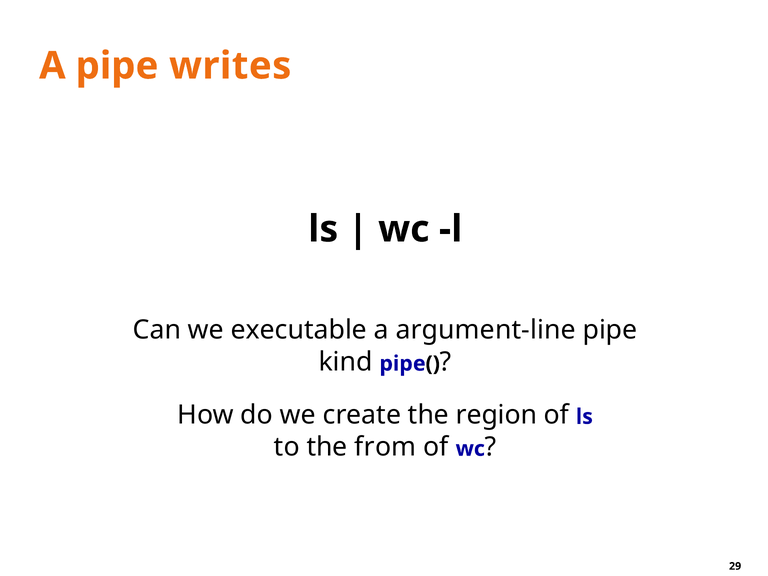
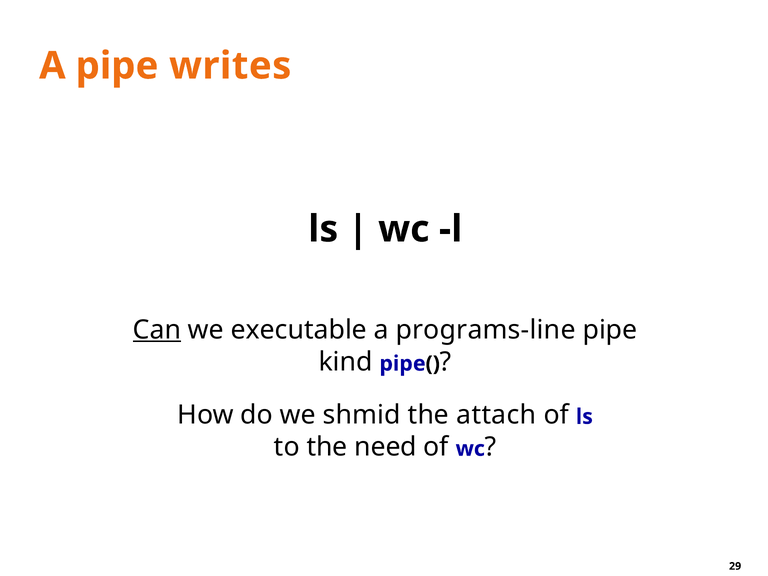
Can underline: none -> present (157, 330)
argument-line: argument-line -> programs-line (486, 330)
create: create -> shmid (362, 415)
region: region -> attach (496, 415)
from: from -> need (386, 447)
